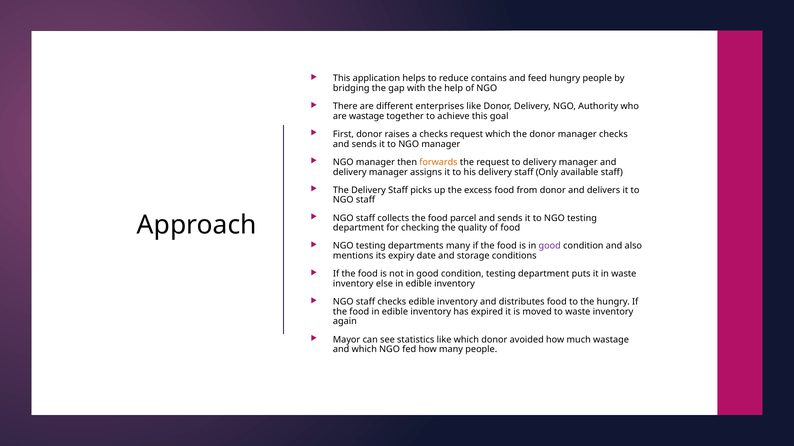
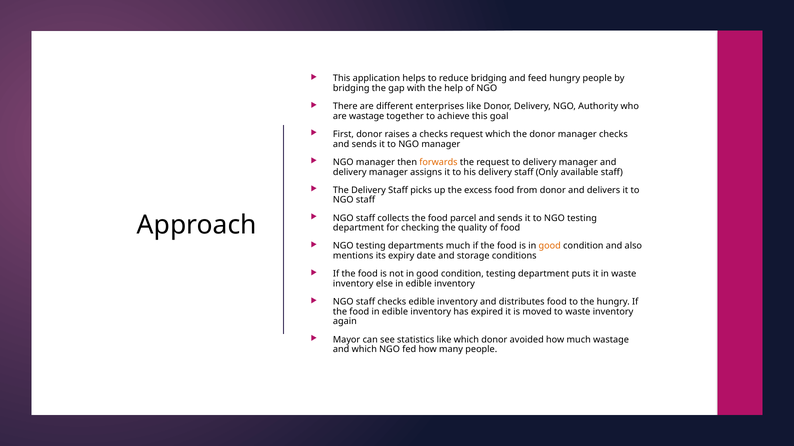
reduce contains: contains -> bridging (489, 78)
departments many: many -> much (458, 246)
good colour: purple -> orange (550, 246)
